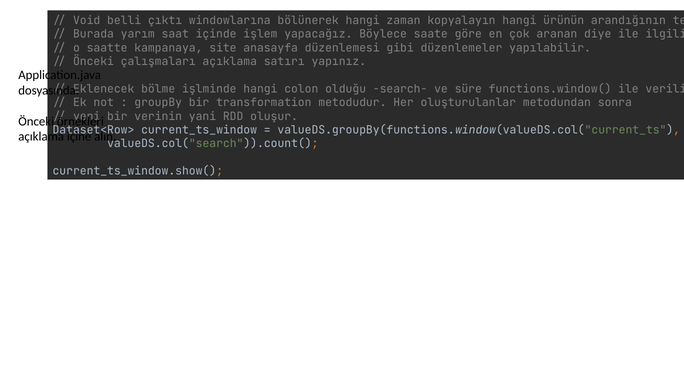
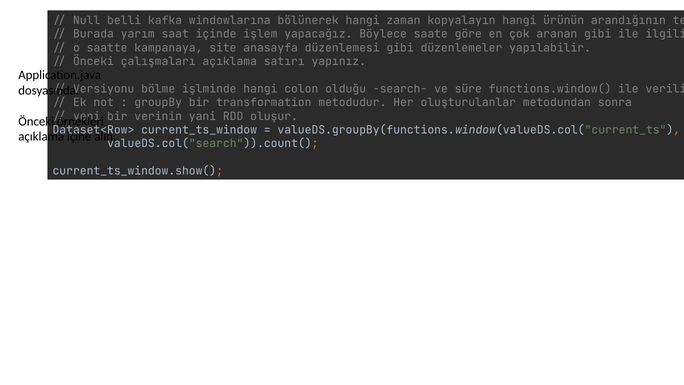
Void: Void -> Null (87, 20)
çıktı: çıktı -> kafka (165, 20)
aranan diye: diye -> gibi (598, 34)
Eklenecek: Eklenecek -> Versiyonu (104, 89)
